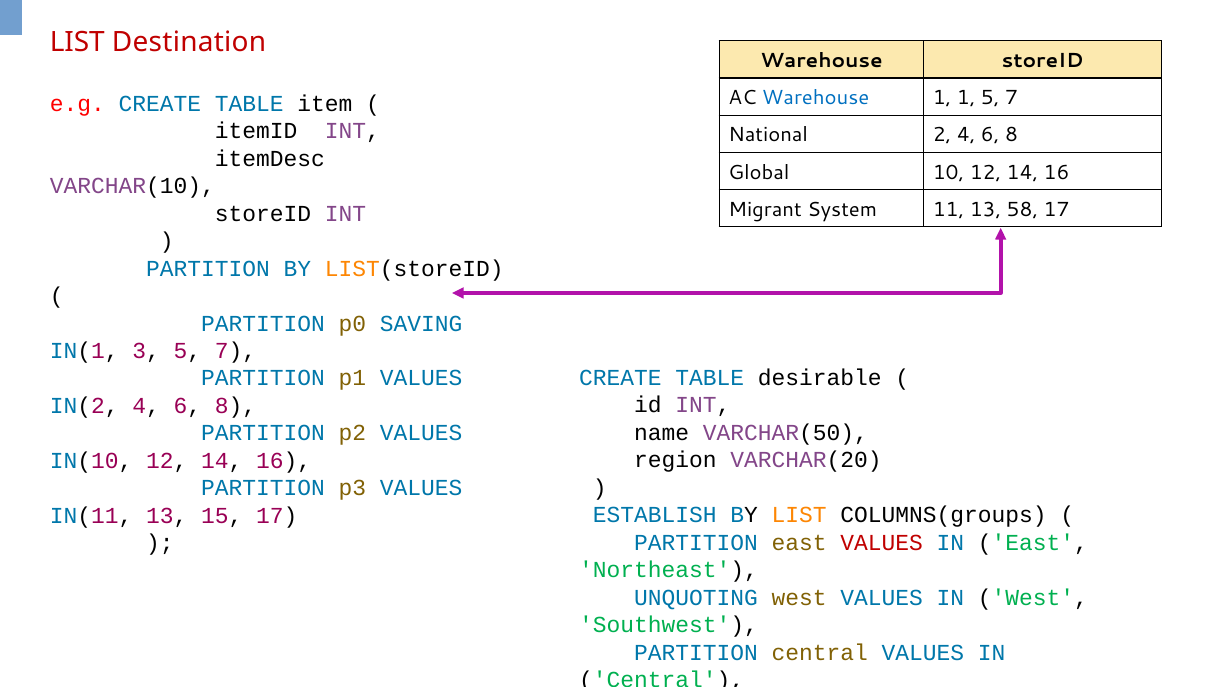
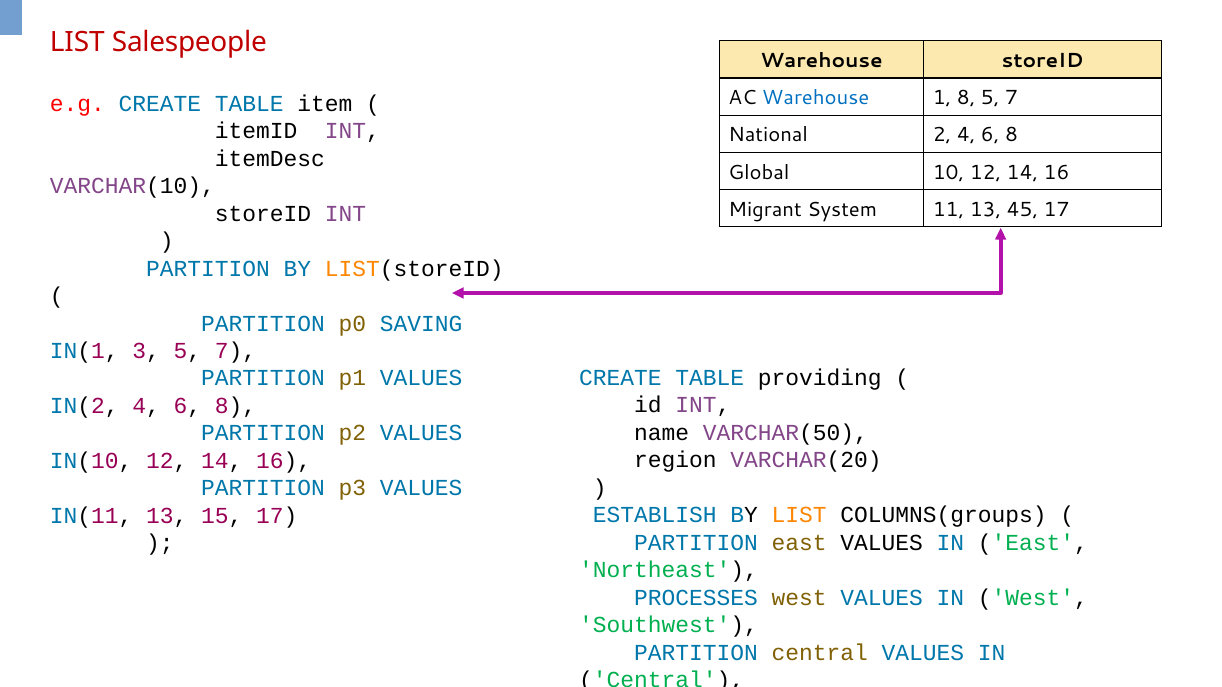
Destination: Destination -> Salespeople (189, 42)
1 1: 1 -> 8 (966, 98)
58: 58 -> 45 (1022, 210)
desirable: desirable -> providing (820, 378)
VALUES colour: red -> black (882, 543)
UNQUOTING: UNQUOTING -> PROCESSES (696, 598)
